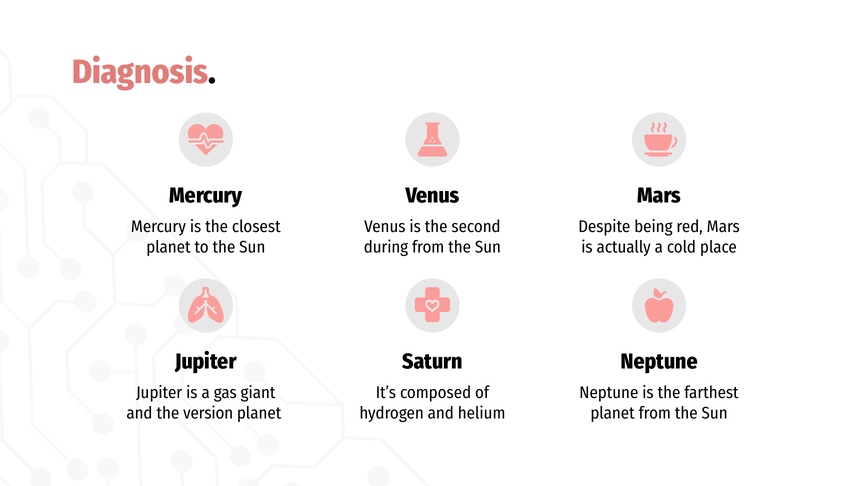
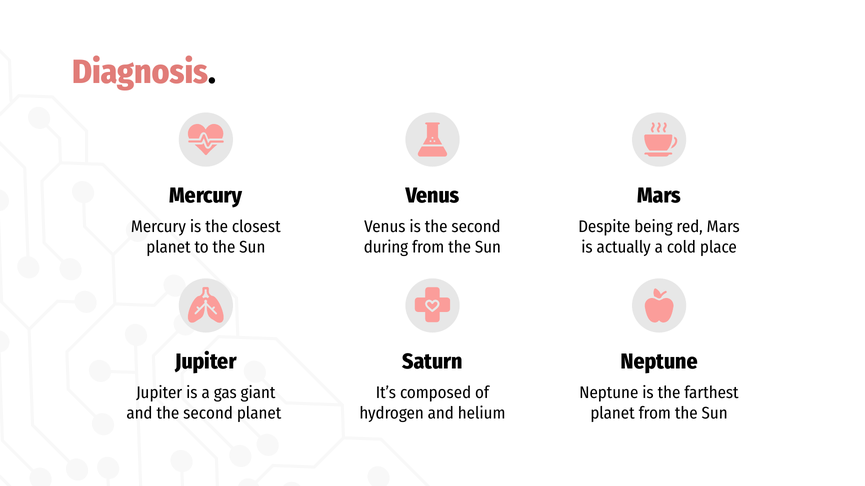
and the version: version -> second (208, 413)
